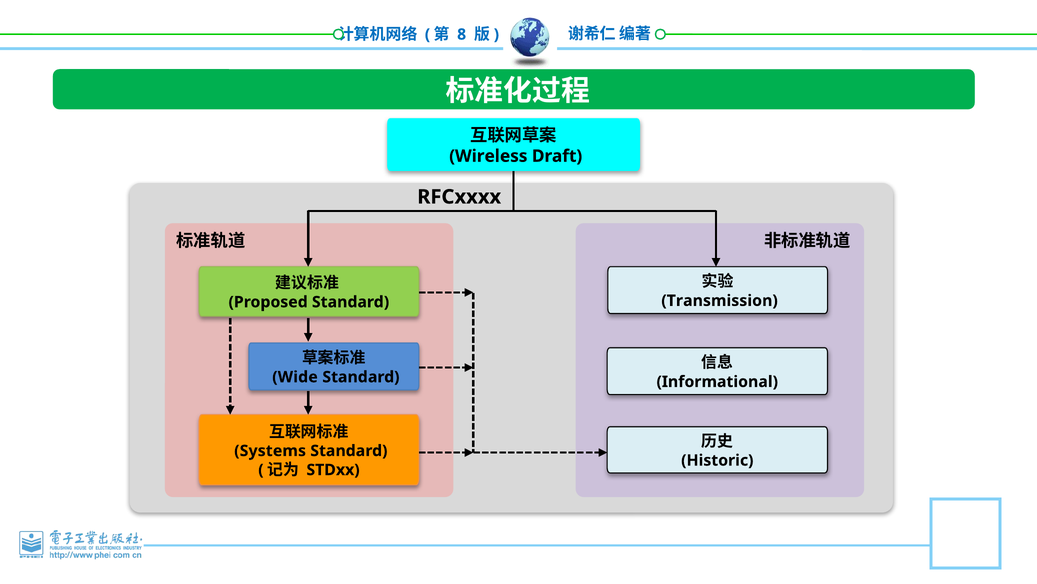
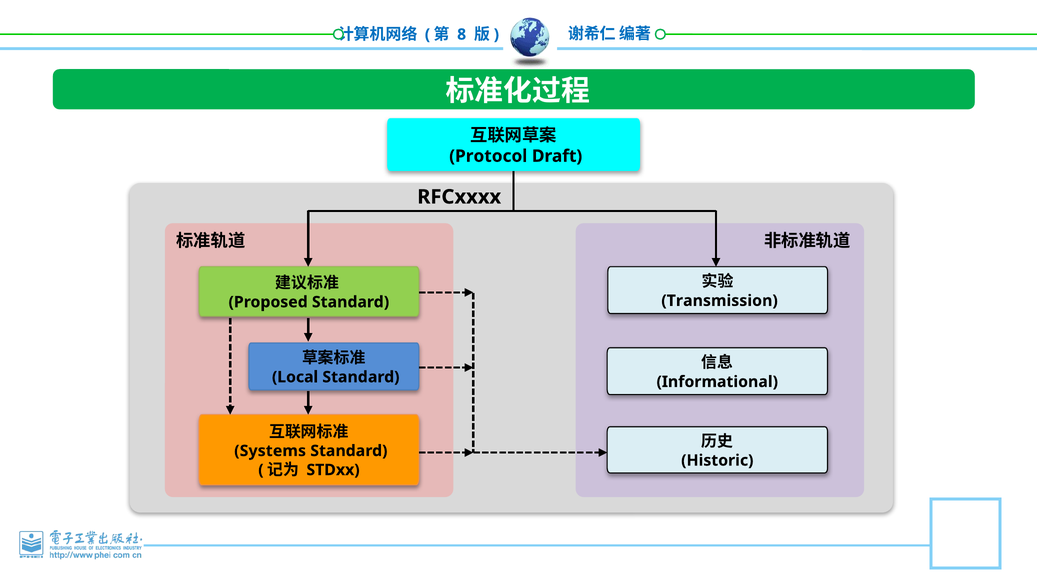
Wireless: Wireless -> Protocol (488, 156)
Wide: Wide -> Local (295, 377)
